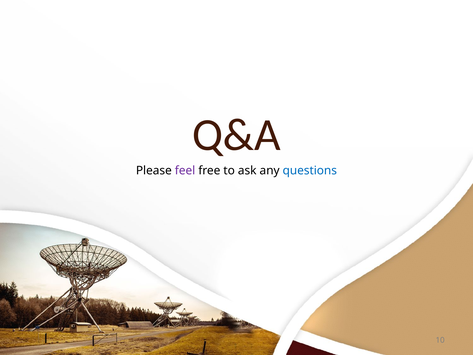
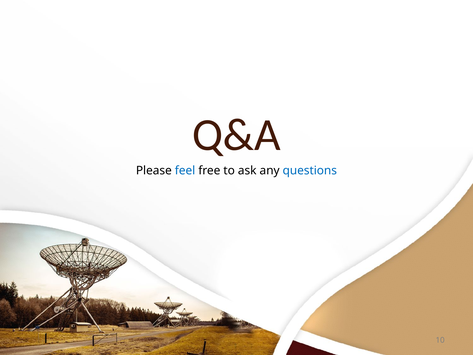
feel colour: purple -> blue (185, 170)
